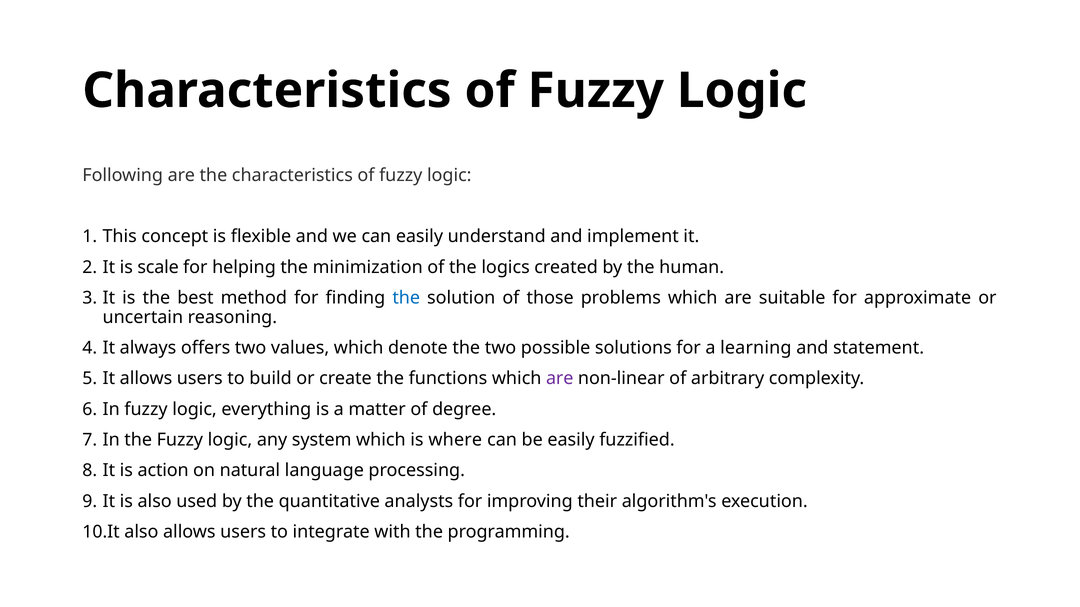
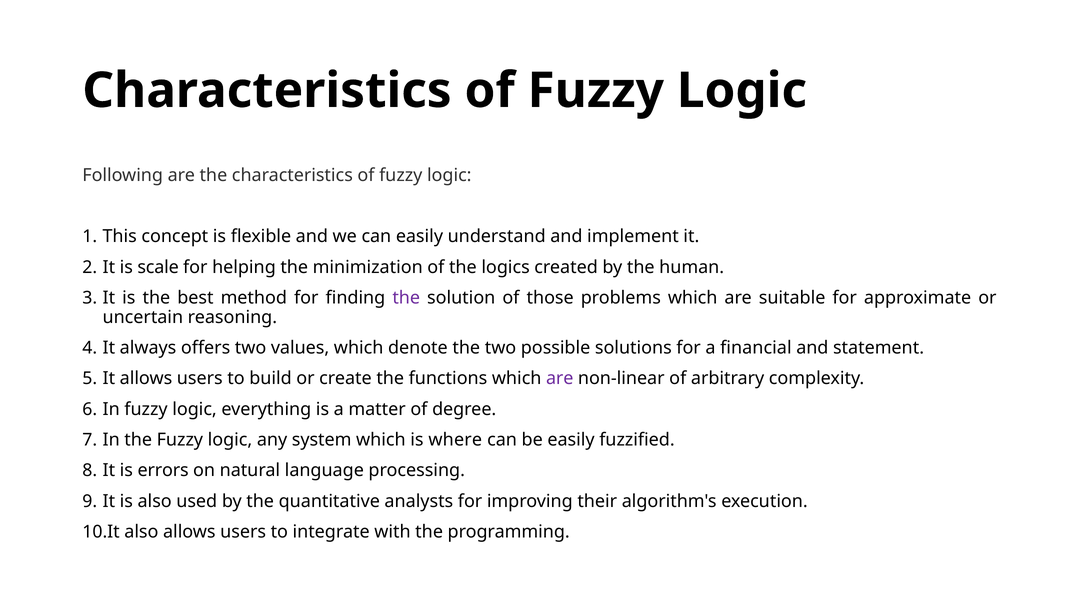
the colour: blue -> purple (406, 298)
learning: learning -> financial (756, 348)
action: action -> errors (163, 471)
